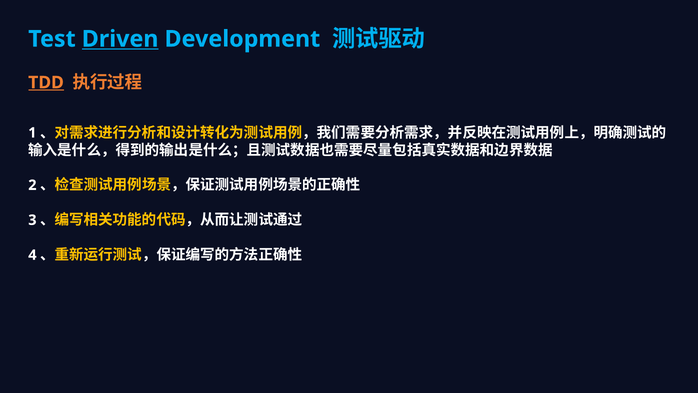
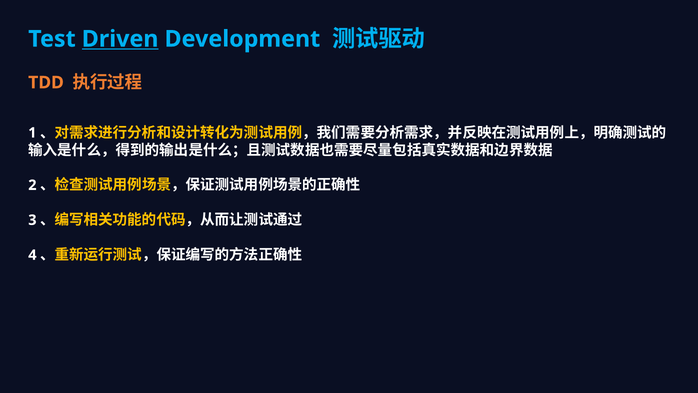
TDD underline: present -> none (46, 82)
